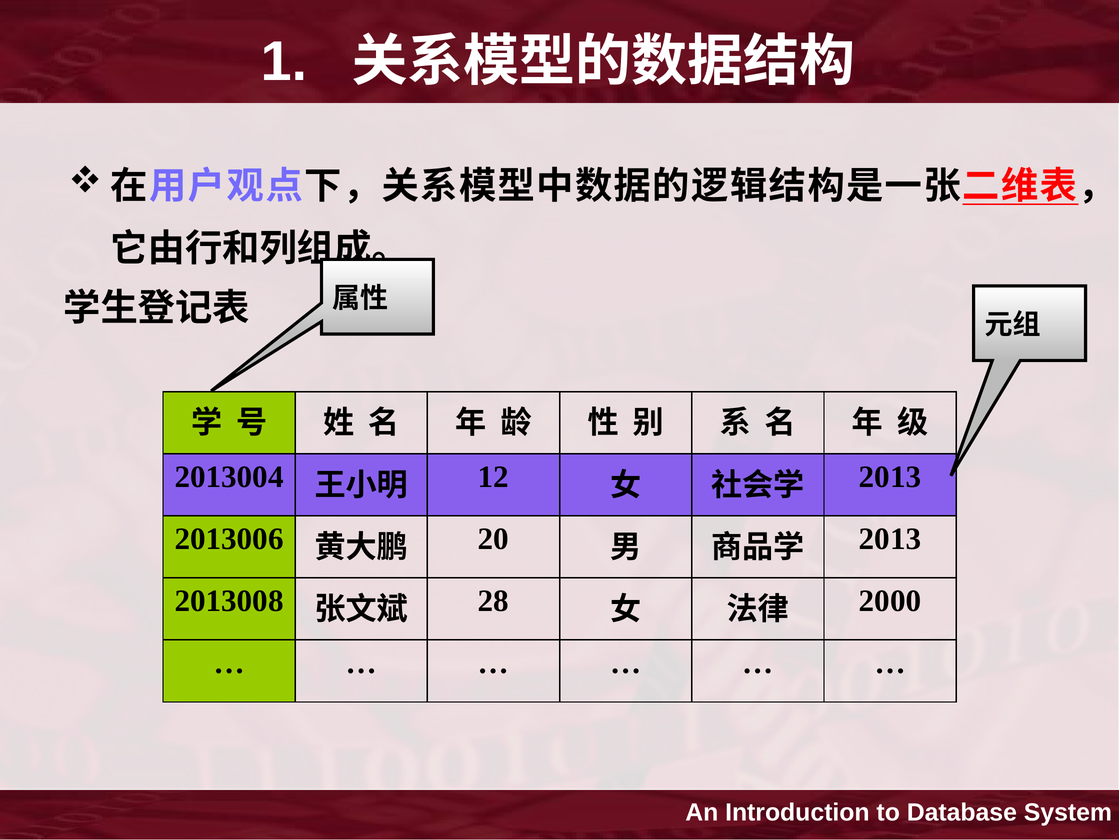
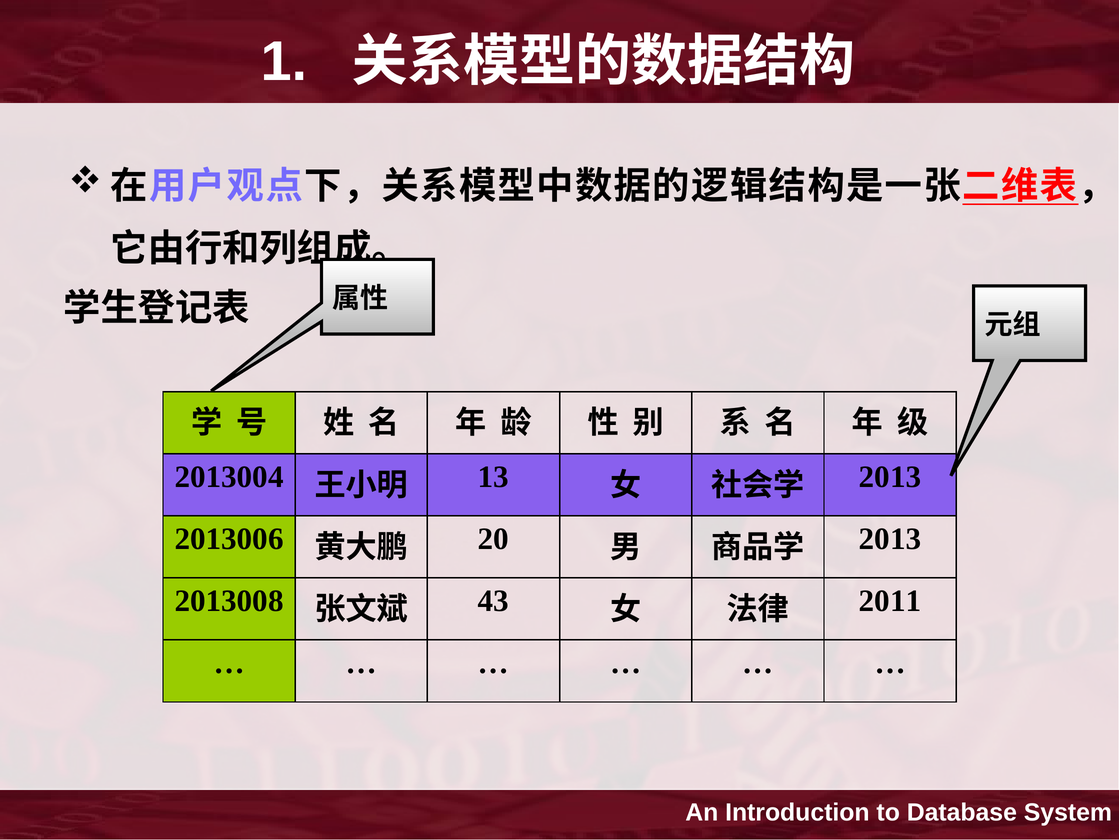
12: 12 -> 13 (493, 477)
28: 28 -> 43 (493, 600)
2000: 2000 -> 2011 (890, 600)
